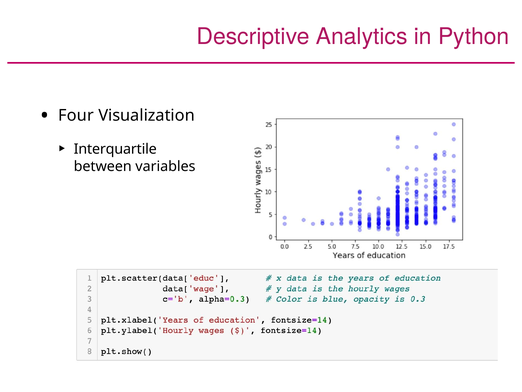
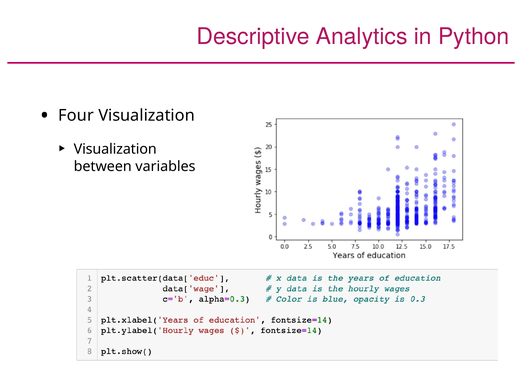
Interquartile: Interquartile -> Visualization (115, 149)
